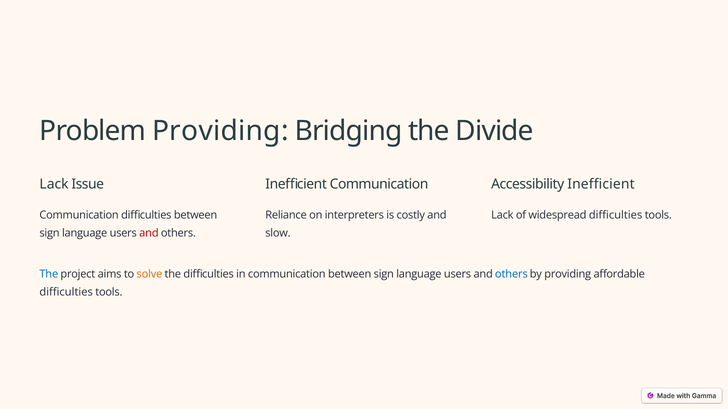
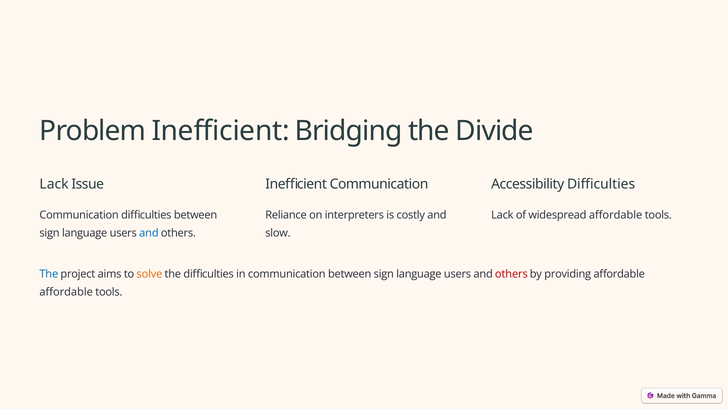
Problem Providing: Providing -> Inefficient (221, 131)
Accessibility Inefficient: Inefficient -> Difficulties (601, 184)
widespread difficulties: difficulties -> affordable (616, 216)
and colour: red -> blue (149, 234)
others colour: blue -> red (511, 275)
difficulties: difficulties -> affordable (66, 293)
